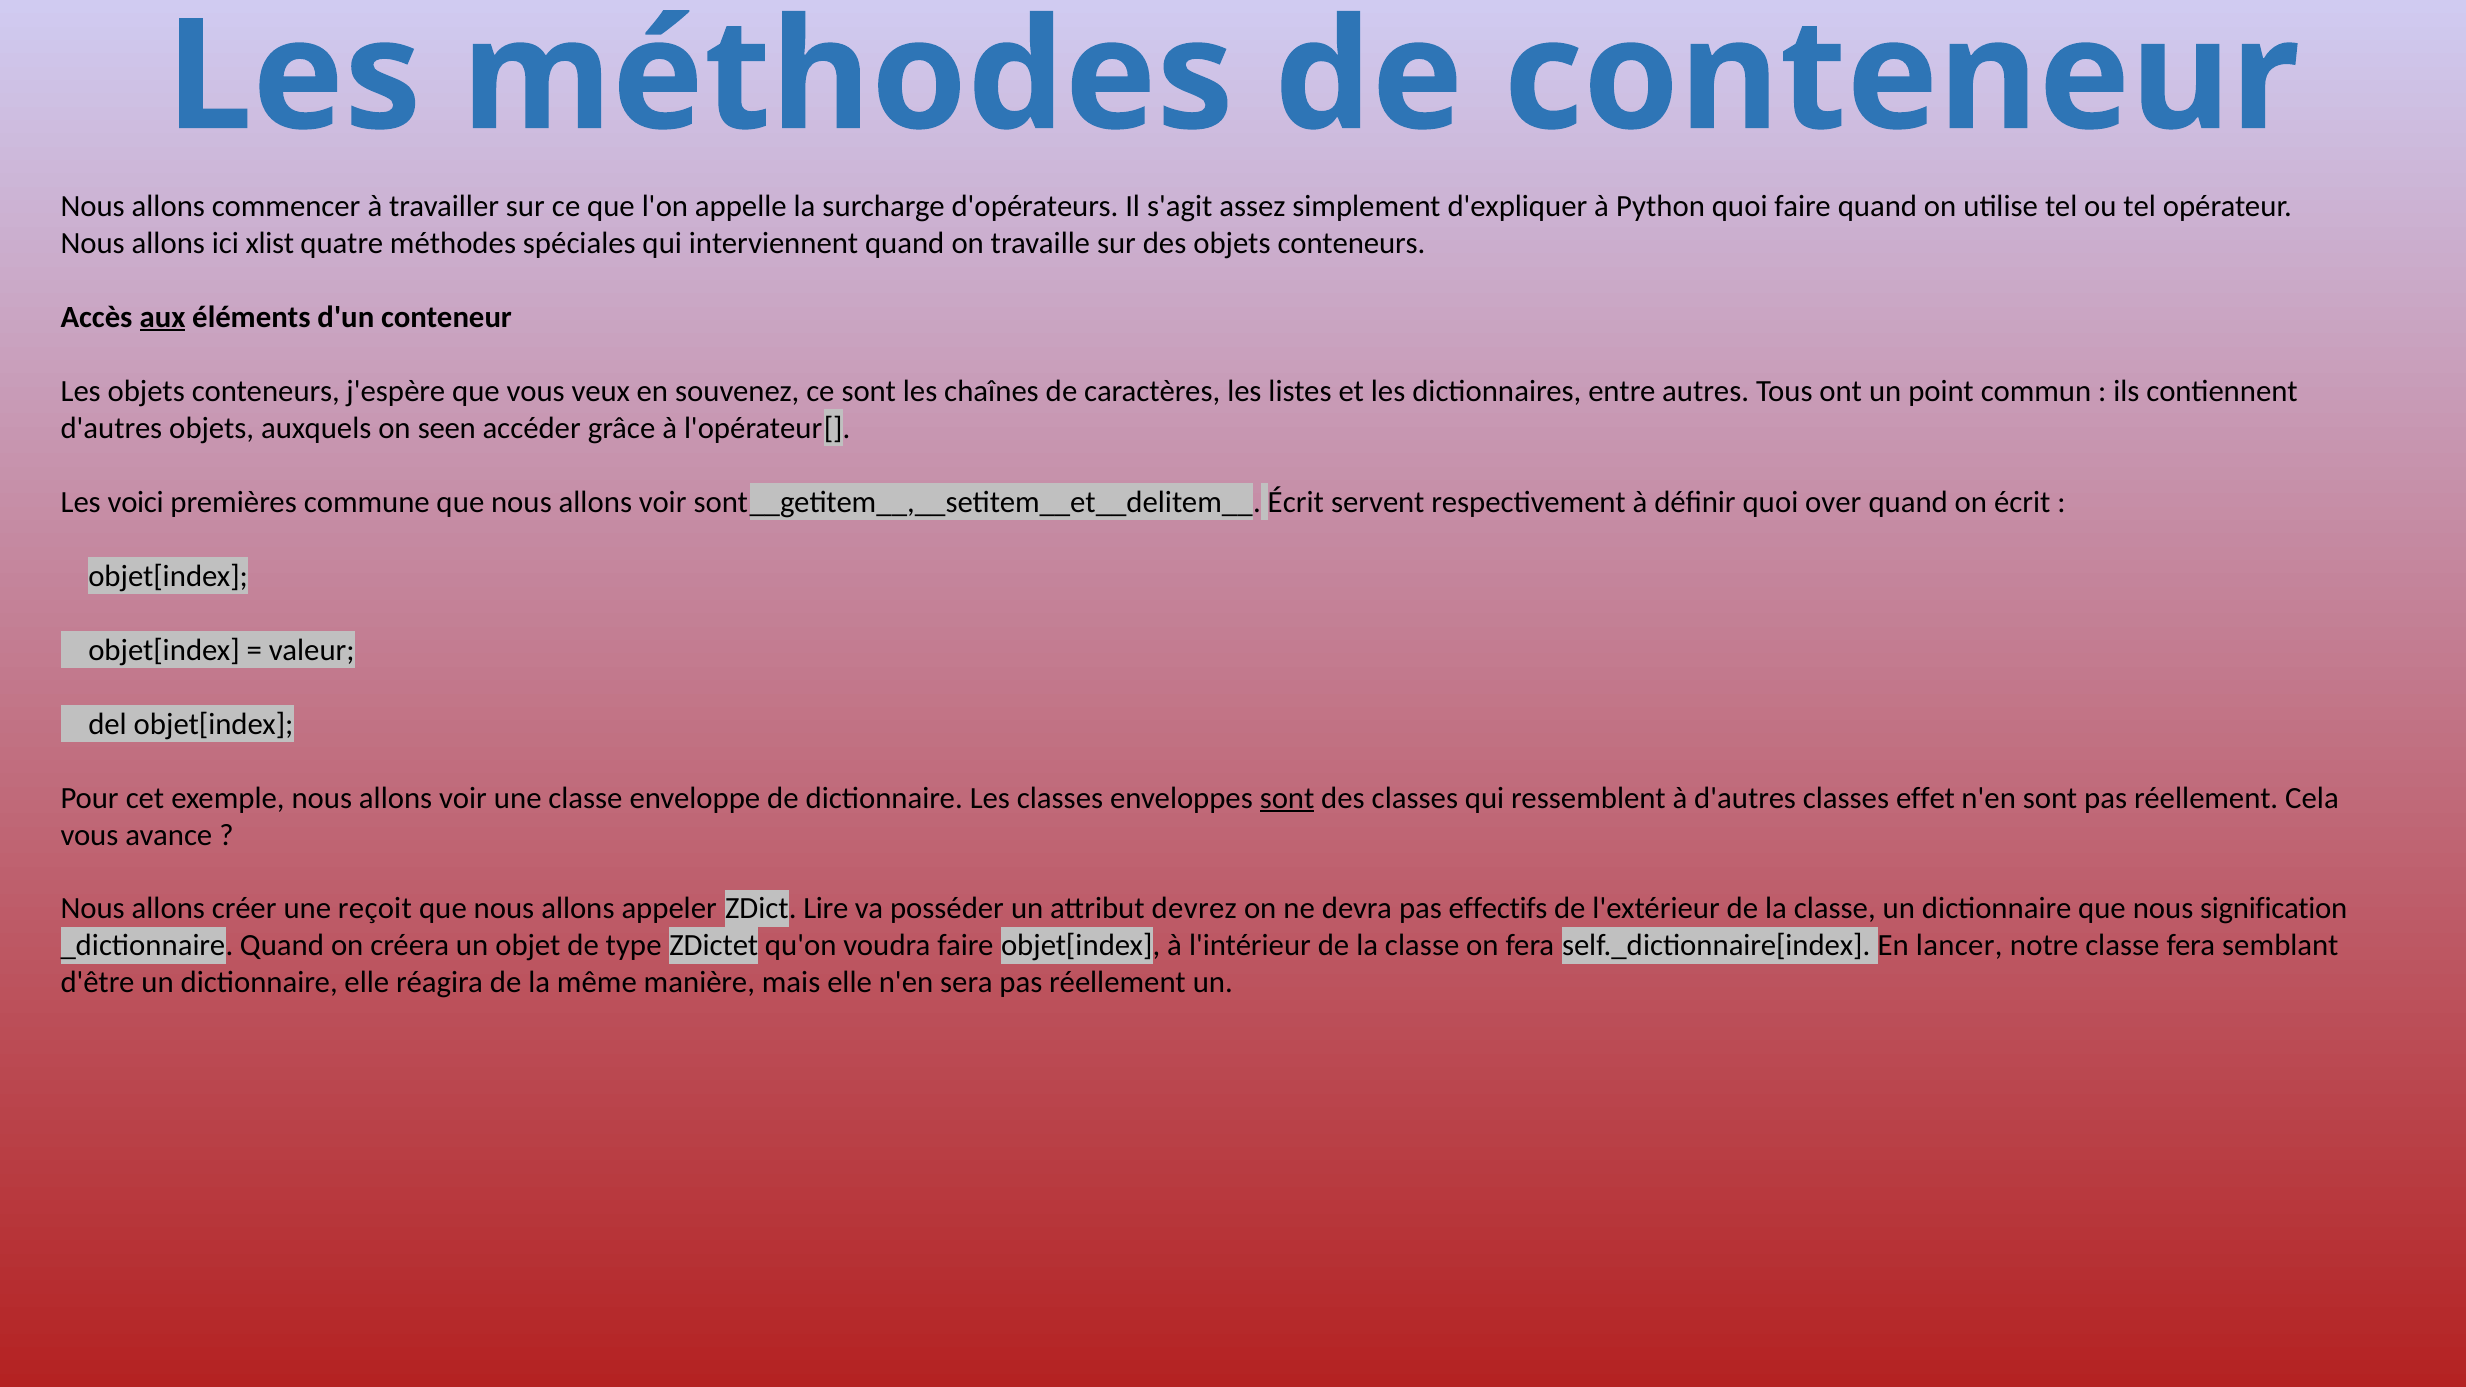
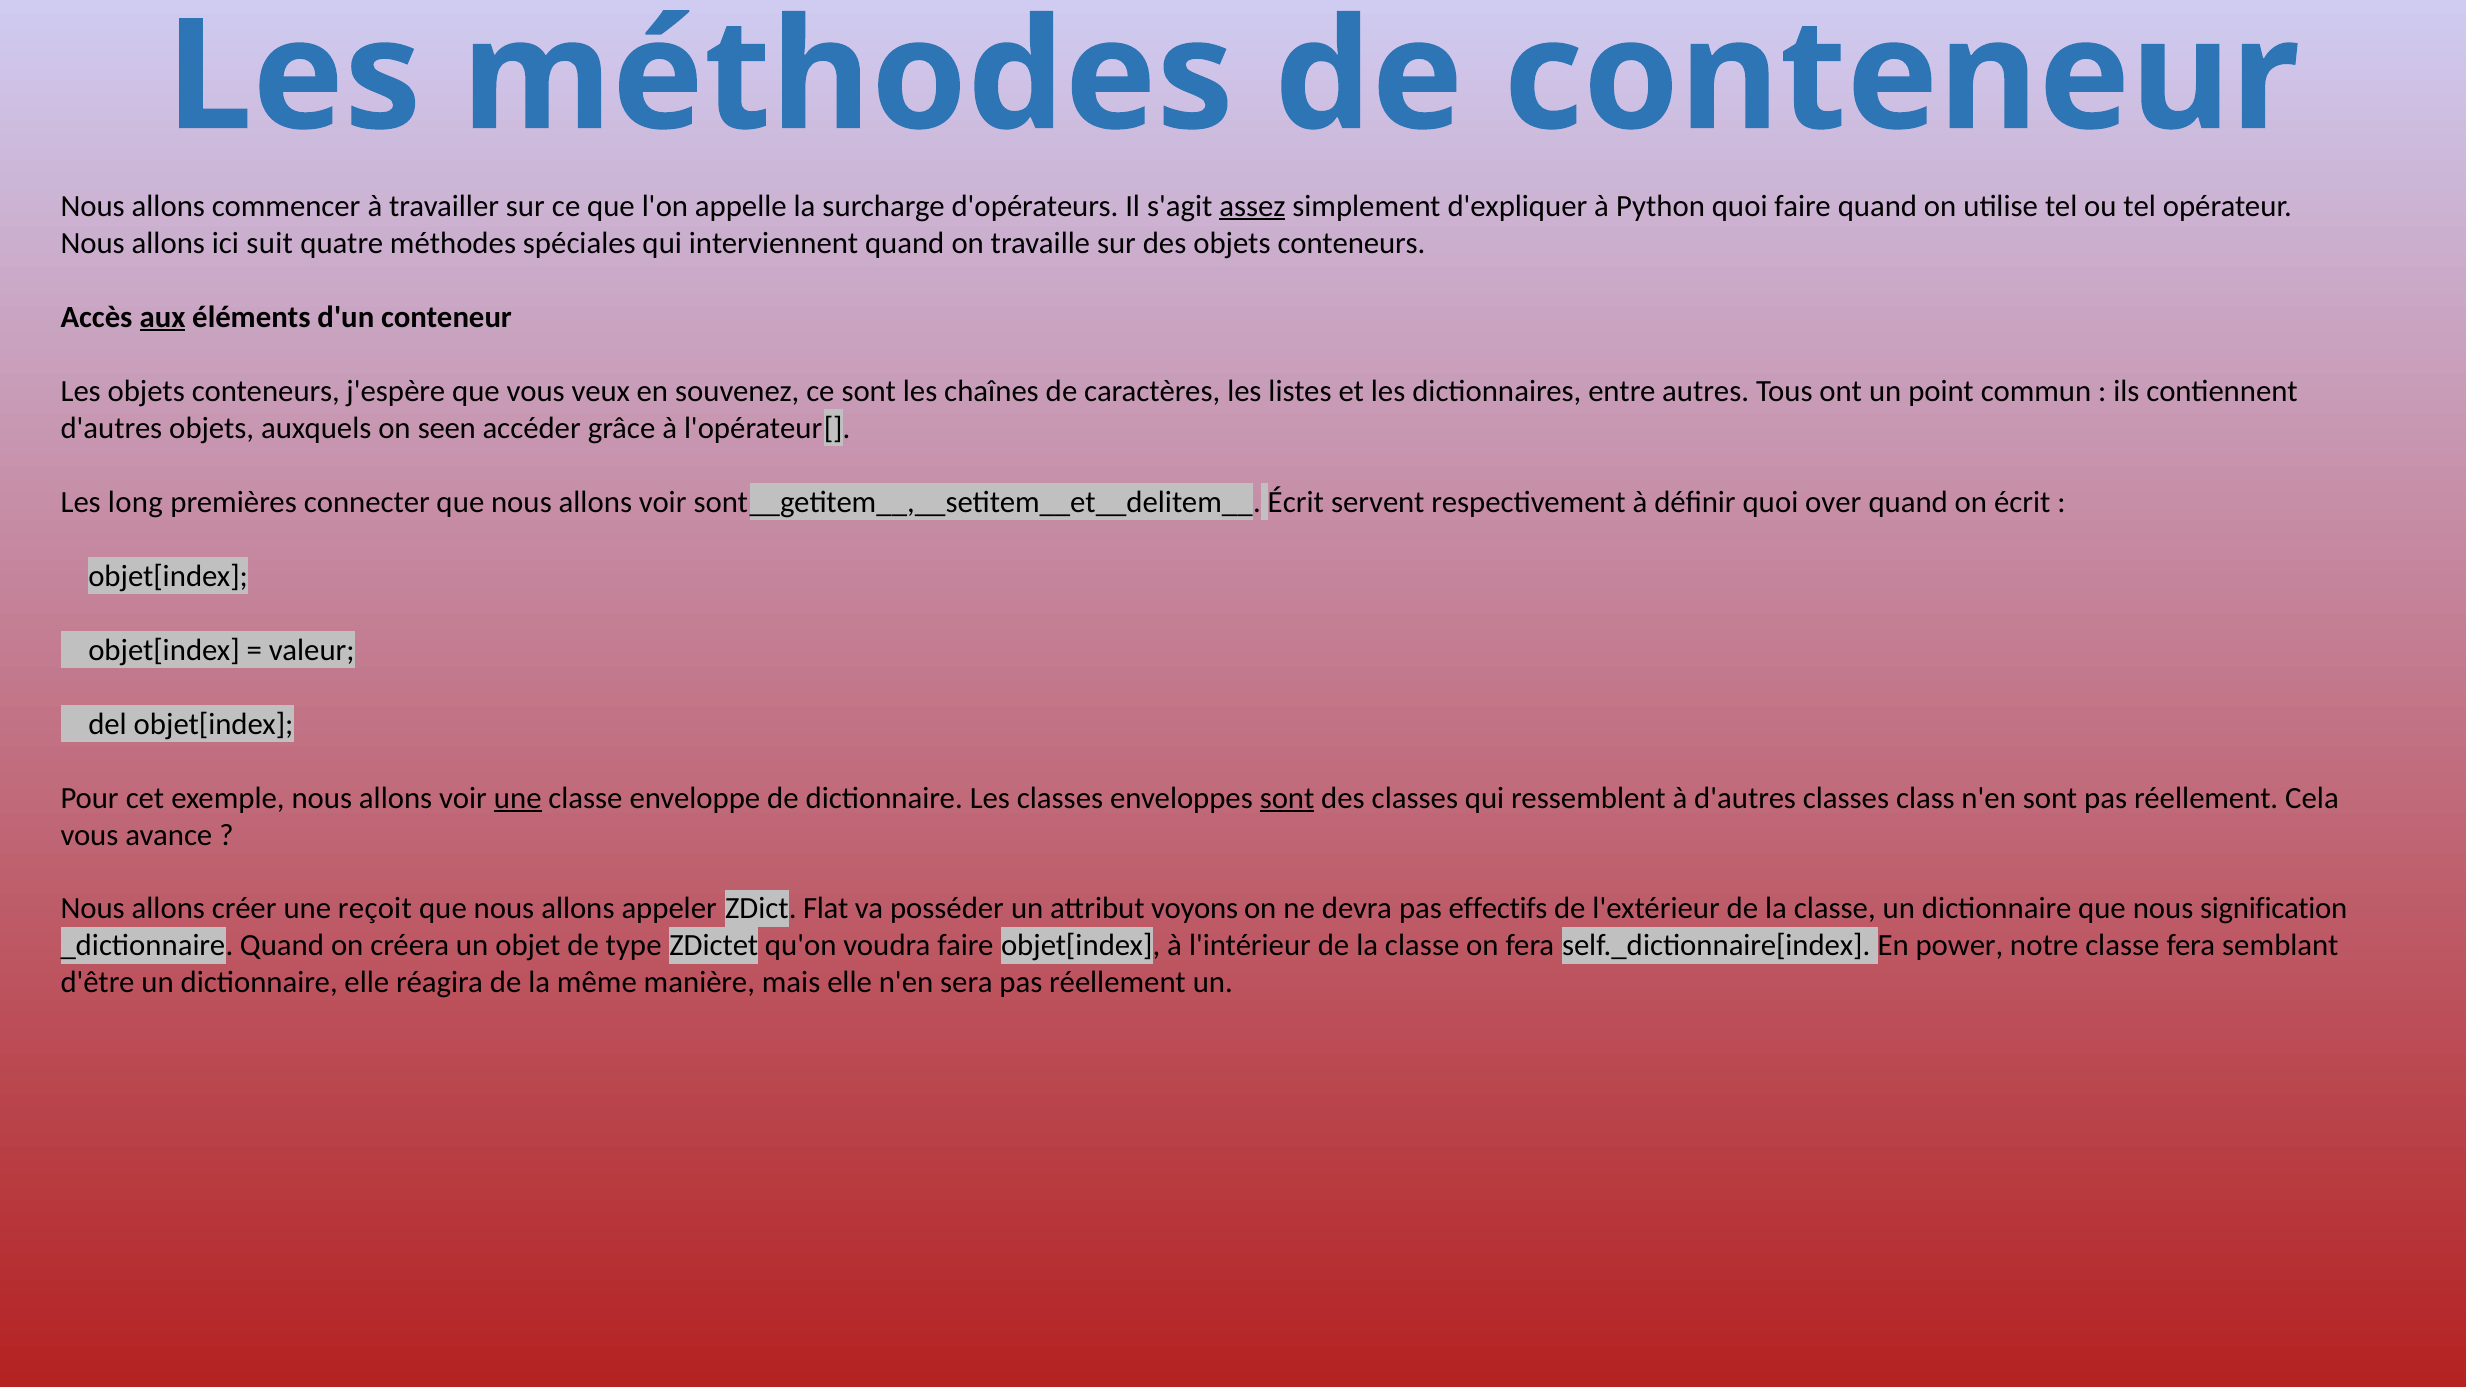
assez underline: none -> present (1252, 206)
xlist: xlist -> suit (270, 243)
voici: voici -> long (135, 502)
commune: commune -> connecter (367, 502)
une underline: none -> present (518, 798)
effet: effet -> class (1925, 798)
Lire: Lire -> Flat (826, 909)
devrez: devrez -> voyons (1195, 909)
lancer: lancer -> power (1959, 946)
